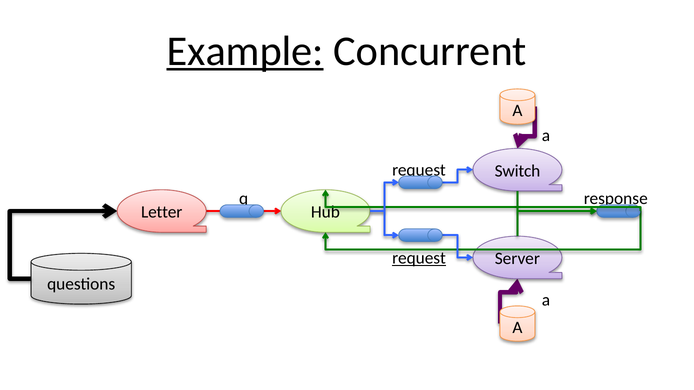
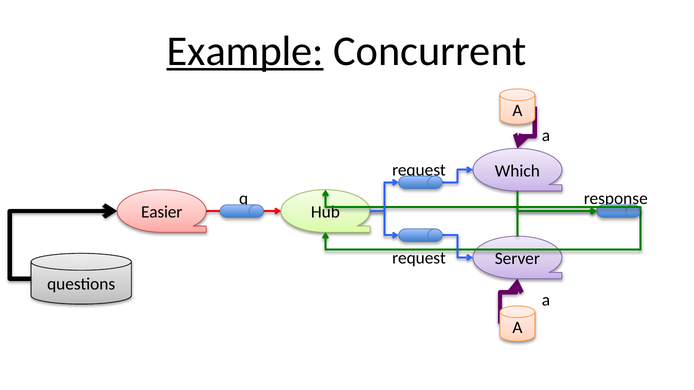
Switch: Switch -> Which (517, 171)
Letter: Letter -> Easier (162, 212)
request underline: present -> none (419, 258)
